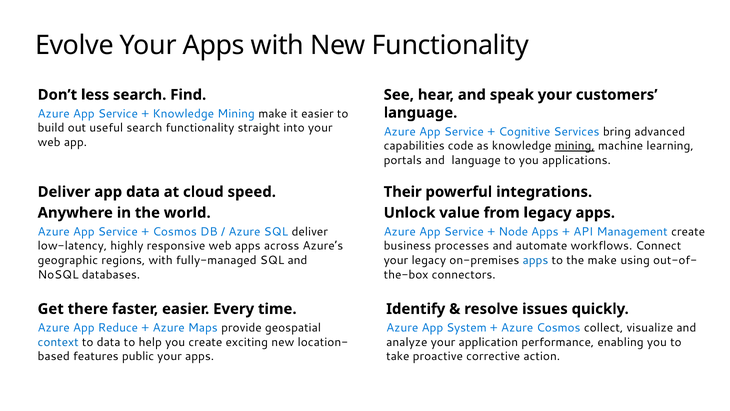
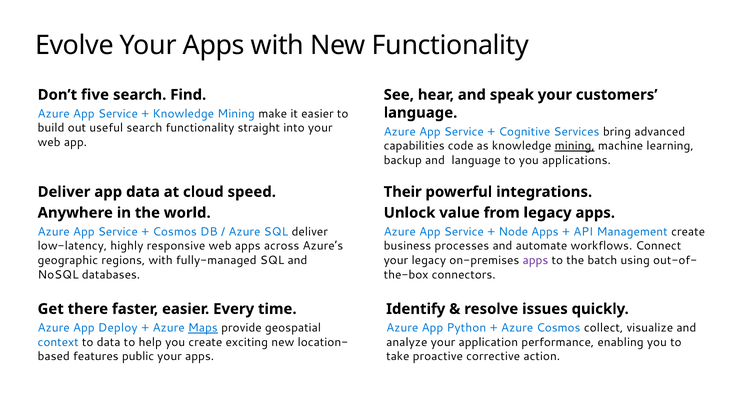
less: less -> five (95, 95)
portals: portals -> backup (403, 160)
apps colour: blue -> purple (535, 260)
the make: make -> batch (602, 260)
Reduce: Reduce -> Deploy (118, 327)
Maps underline: none -> present (203, 327)
System: System -> Python (466, 327)
